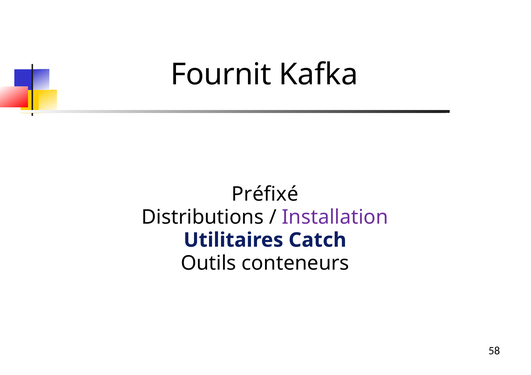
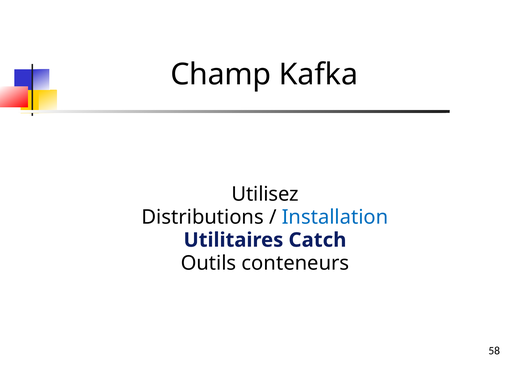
Fournit: Fournit -> Champ (221, 75)
Préfixé: Préfixé -> Utilisez (265, 194)
Installation colour: purple -> blue (335, 217)
